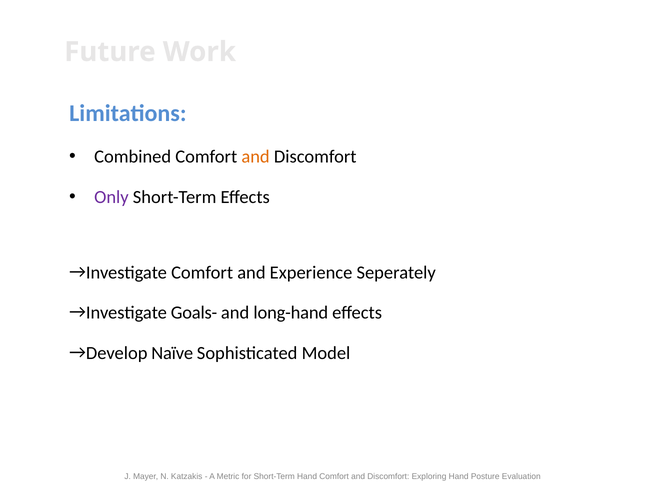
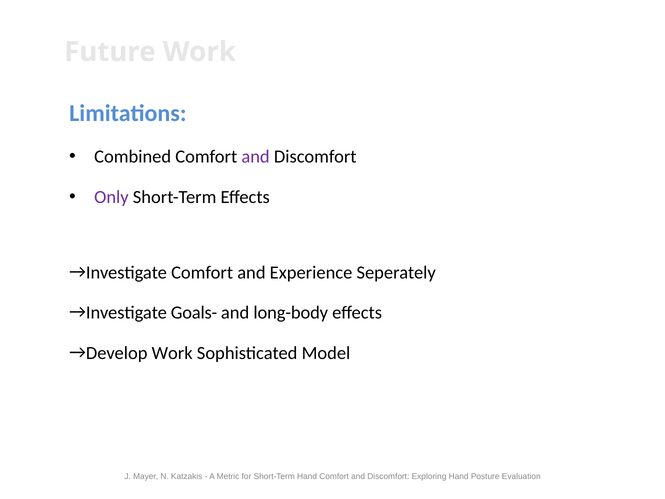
and colour: orange -> purple (256, 157)
long-hand: long-hand -> long-body (291, 313)
Naïve: Naïve -> Work (172, 353)
